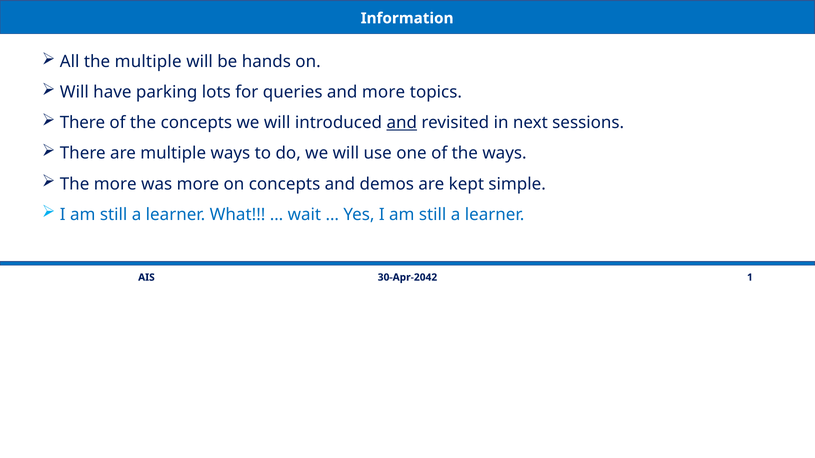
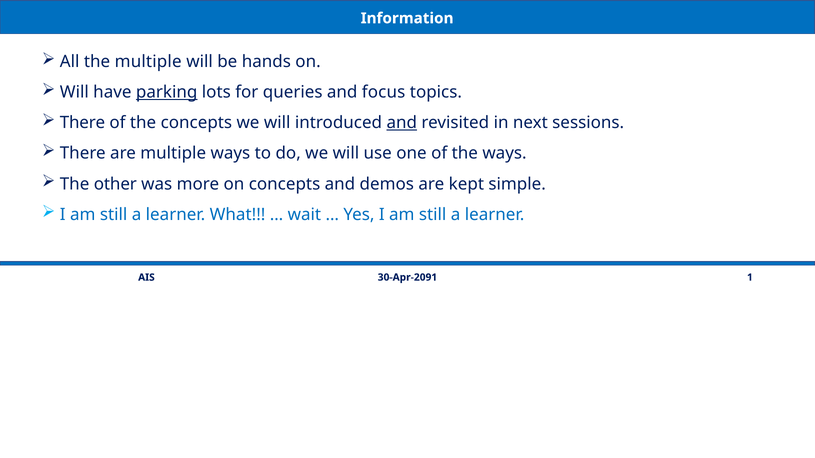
parking underline: none -> present (167, 92)
and more: more -> focus (384, 92)
The more: more -> other (115, 184)
30-Apr-2042: 30-Apr-2042 -> 30-Apr-2091 (407, 278)
